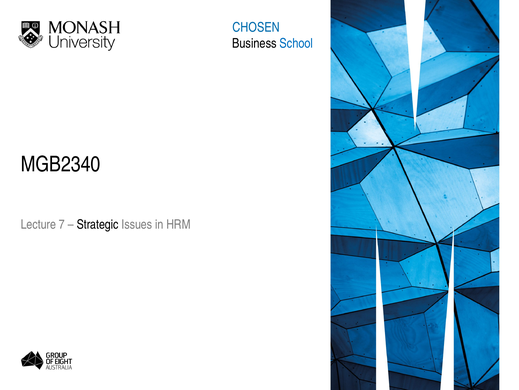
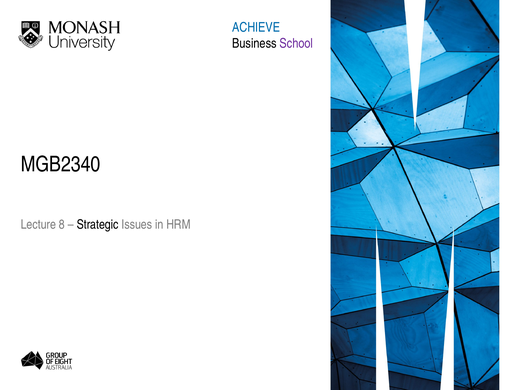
CHOSEN: CHOSEN -> ACHIEVE (256, 27)
School colour: blue -> purple (296, 43)
7: 7 -> 8 (62, 224)
